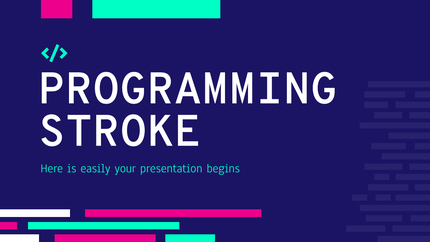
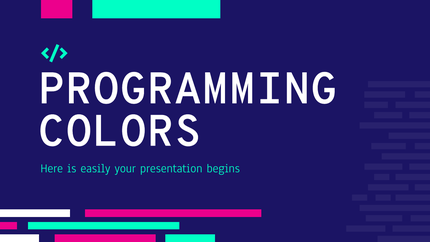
STROKE: STROKE -> COLORS (120, 131)
